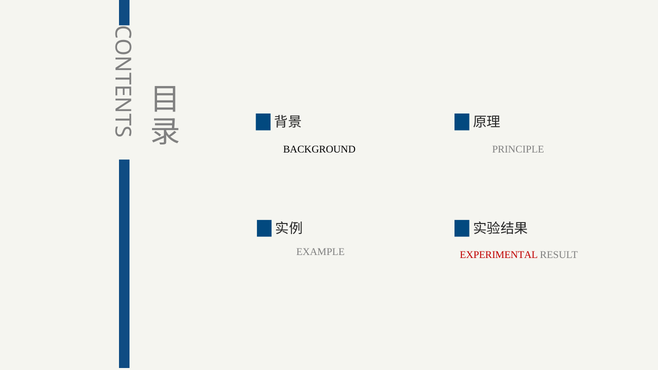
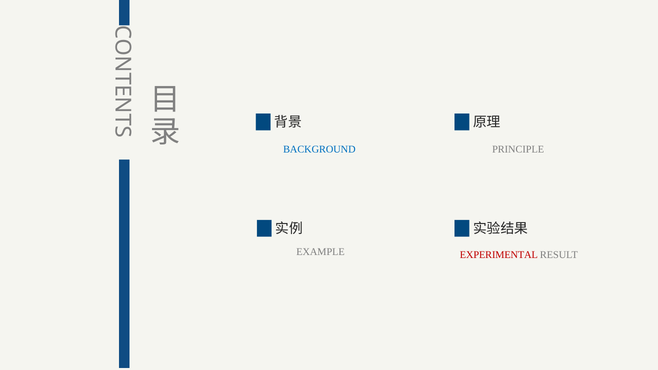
BACKGROUND colour: black -> blue (319, 149)
